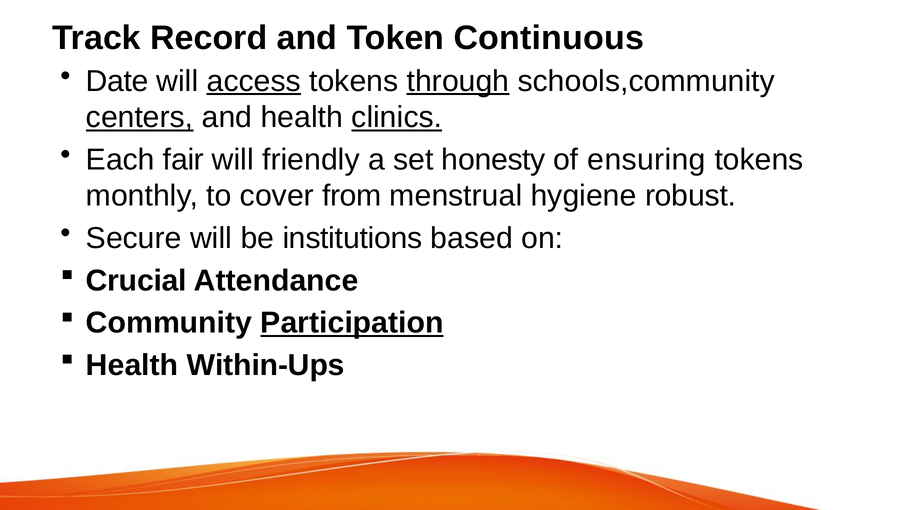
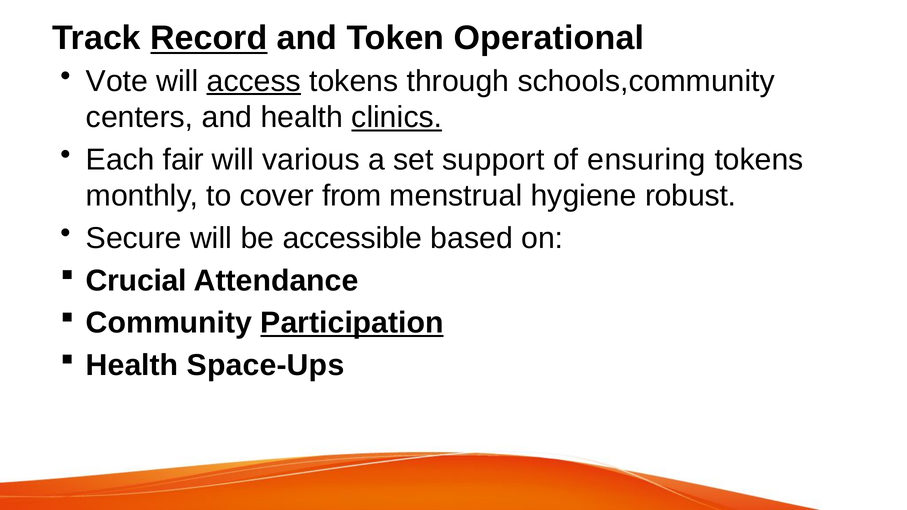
Record underline: none -> present (209, 38)
Continuous: Continuous -> Operational (549, 38)
Date: Date -> Vote (117, 81)
through underline: present -> none (458, 81)
centers underline: present -> none (140, 117)
friendly: friendly -> various (311, 160)
honesty: honesty -> support (493, 160)
institutions: institutions -> accessible (352, 238)
Within-Ups: Within-Ups -> Space-Ups (266, 365)
